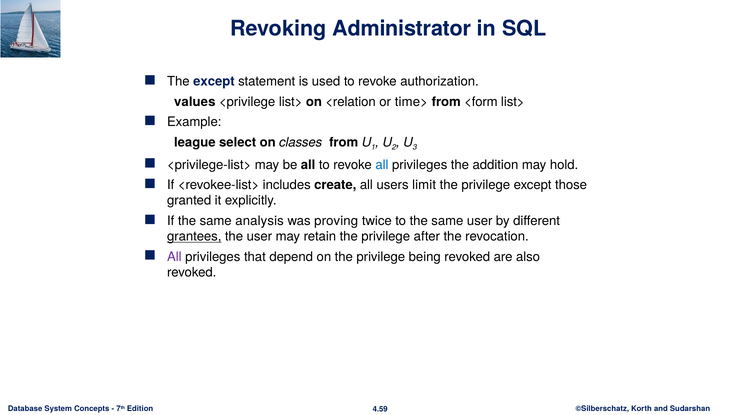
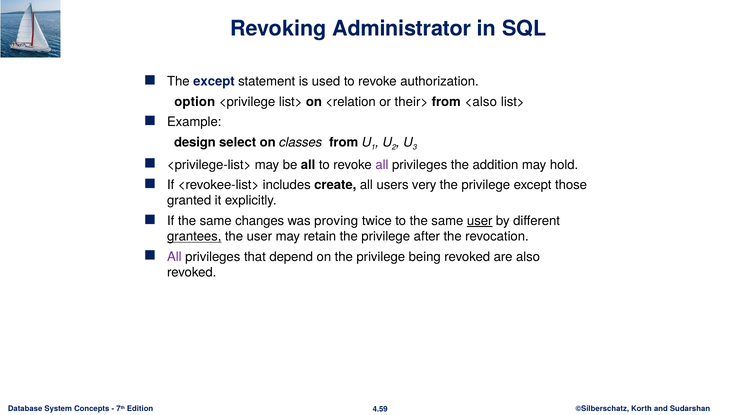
values: values -> option (195, 102)
time>: time> -> their> (411, 102)
<form: <form -> <also (481, 102)
league: league -> design (195, 143)
all colour: blue -> purple (382, 165)
limit: limit -> very (424, 185)
analysis: analysis -> changes (260, 221)
user underline: none -> present (480, 221)
